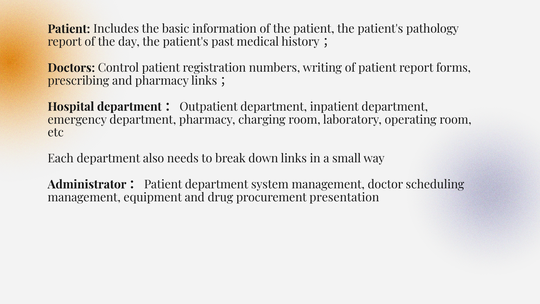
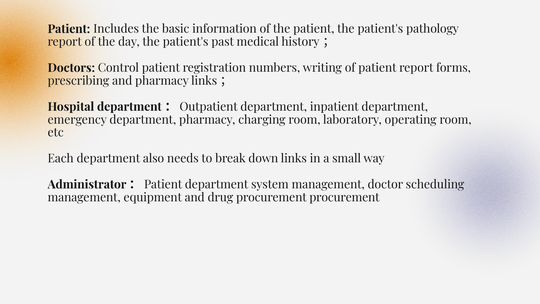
procurement presentation: presentation -> procurement (344, 197)
